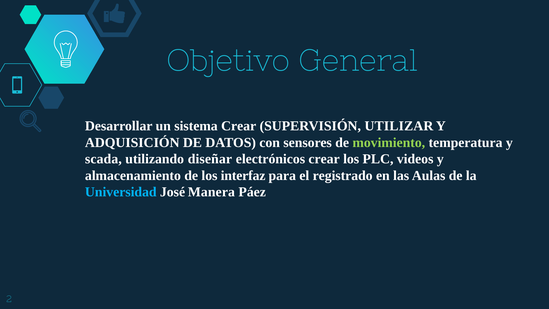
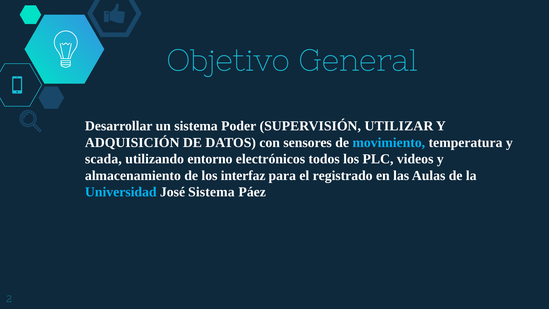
sistema Crear: Crear -> Poder (239, 126)
movimiento colour: light green -> light blue (389, 142)
diseñar: diseñar -> entorno (210, 159)
electrónicos crear: crear -> todos (324, 159)
José Manera: Manera -> Sistema (211, 192)
